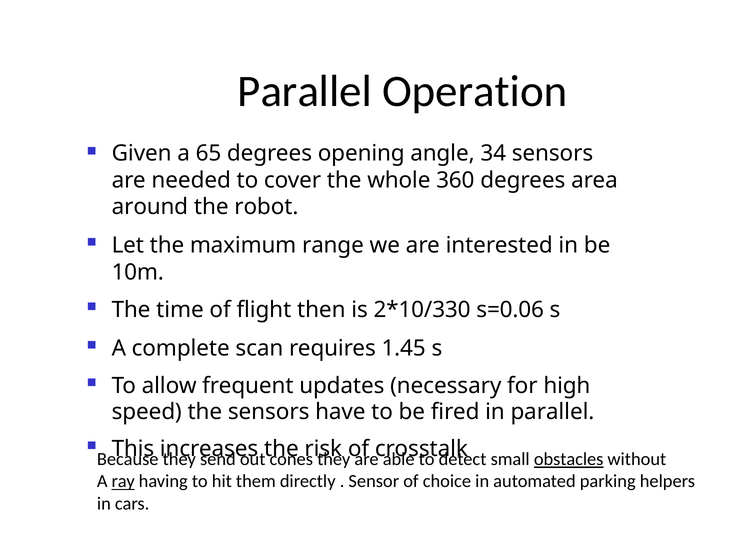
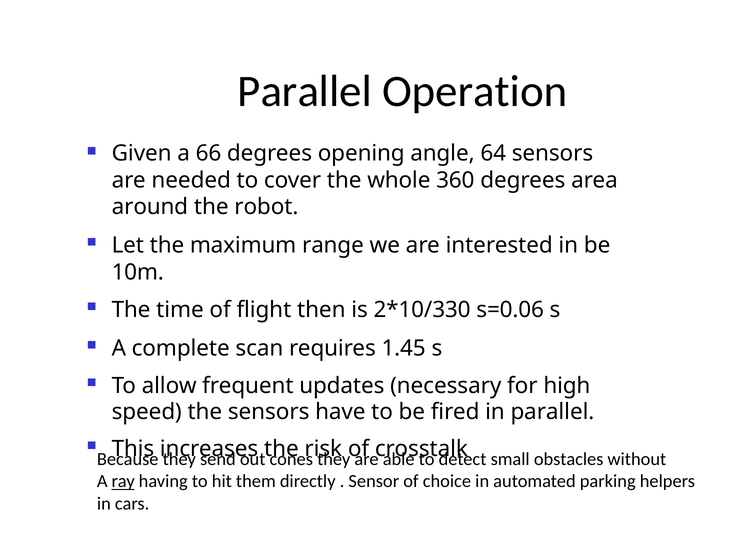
65: 65 -> 66 (208, 153)
34: 34 -> 64 (493, 153)
obstacles underline: present -> none (569, 459)
